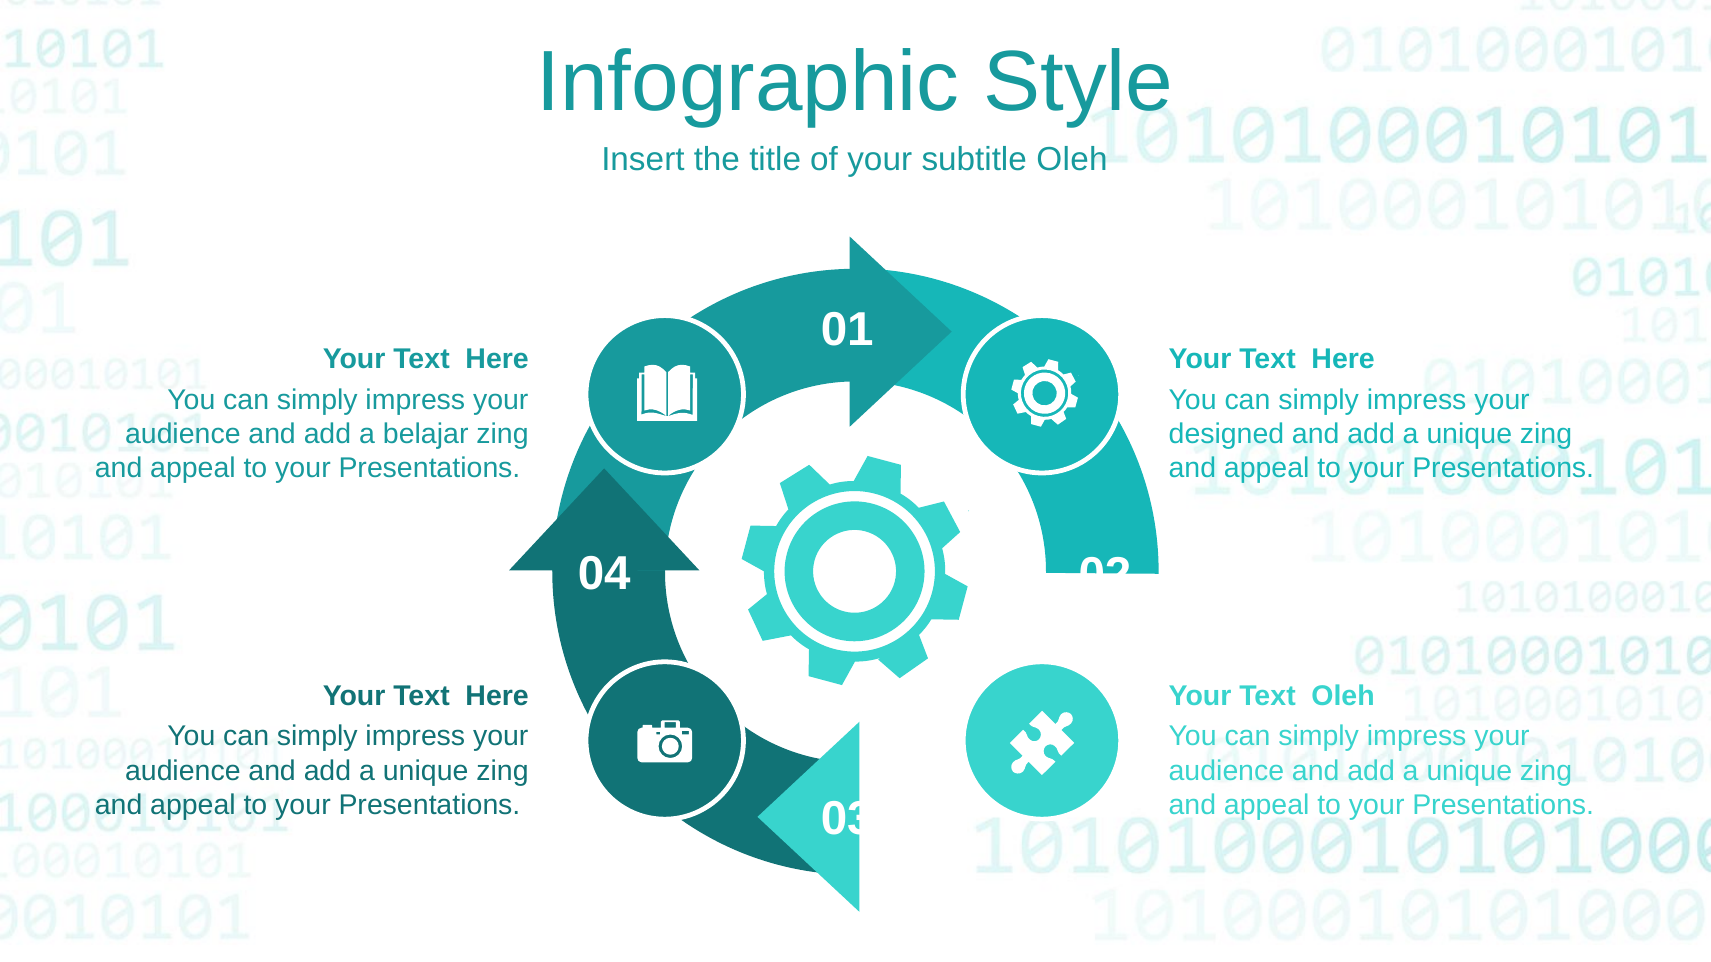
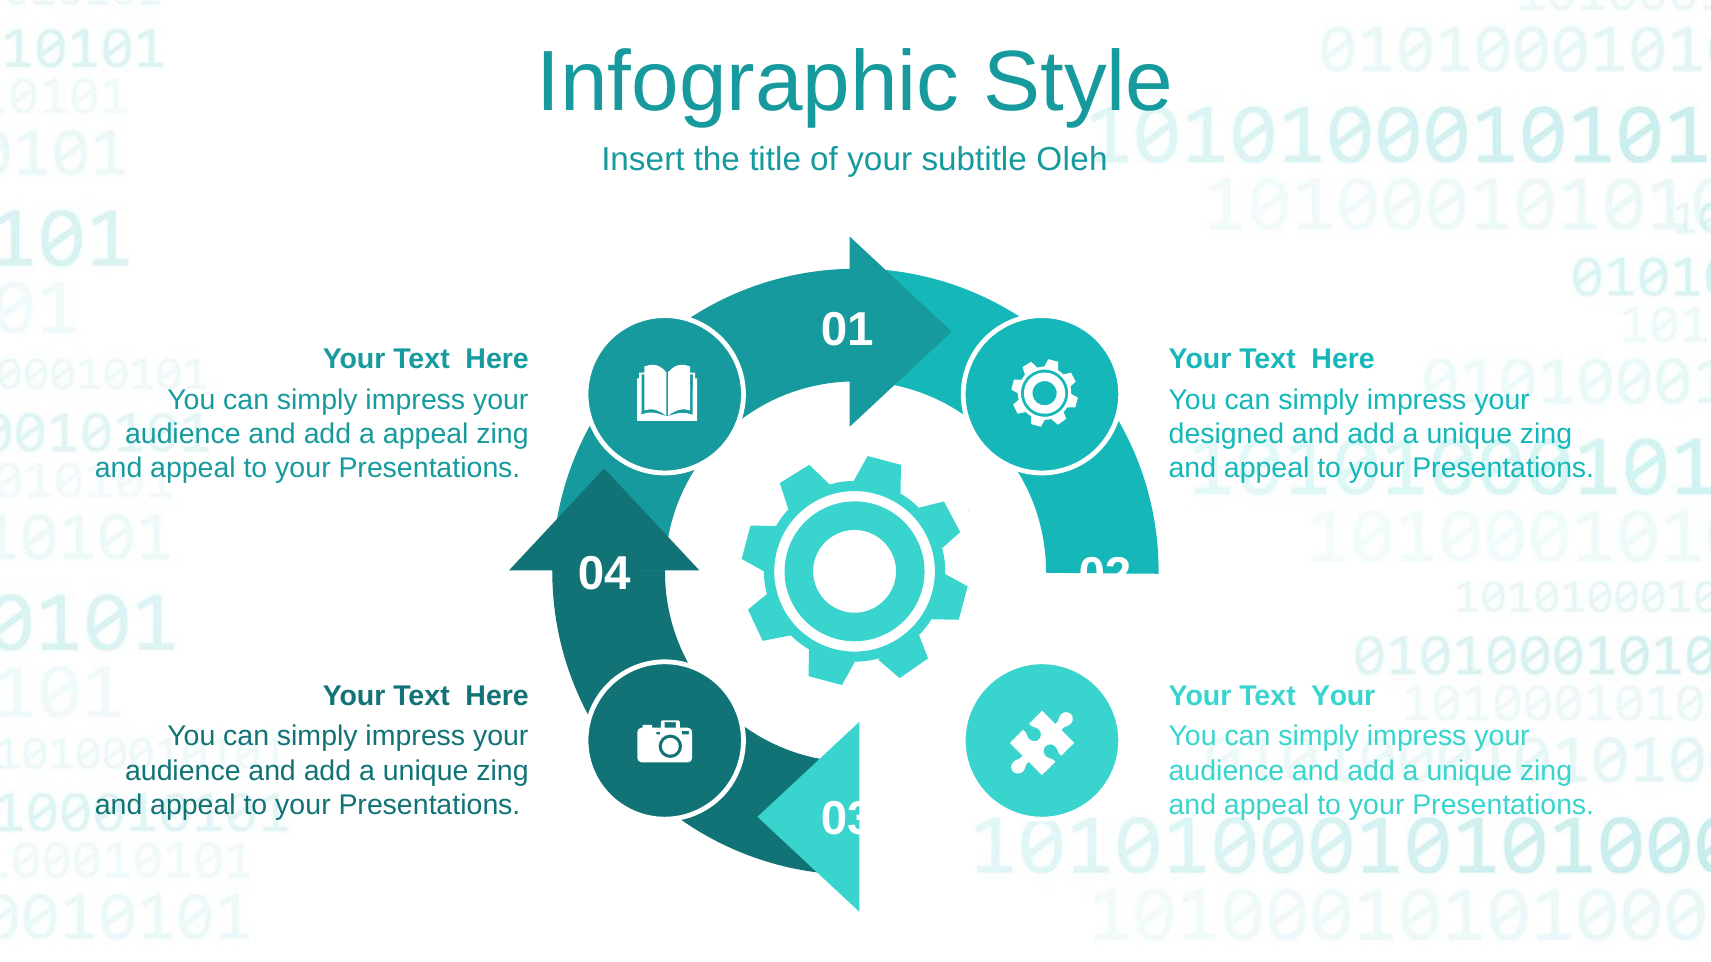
a belajar: belajar -> appeal (426, 434)
Text Oleh: Oleh -> Your (1343, 696)
